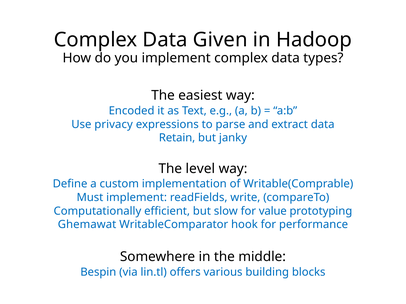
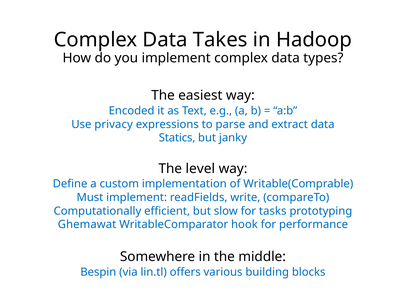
Given: Given -> Takes (220, 40)
Retain: Retain -> Statics (177, 138)
value: value -> tasks (273, 211)
